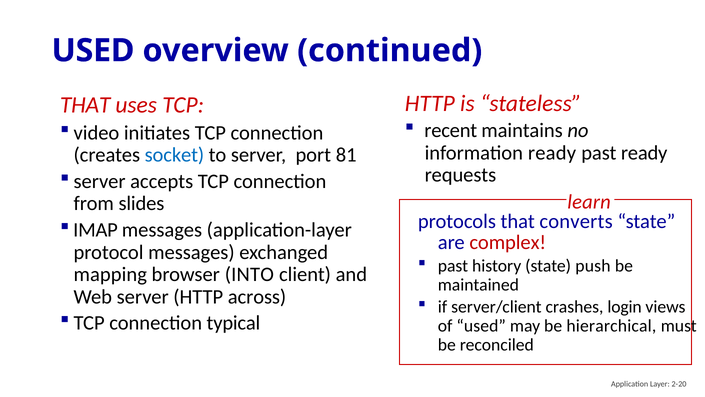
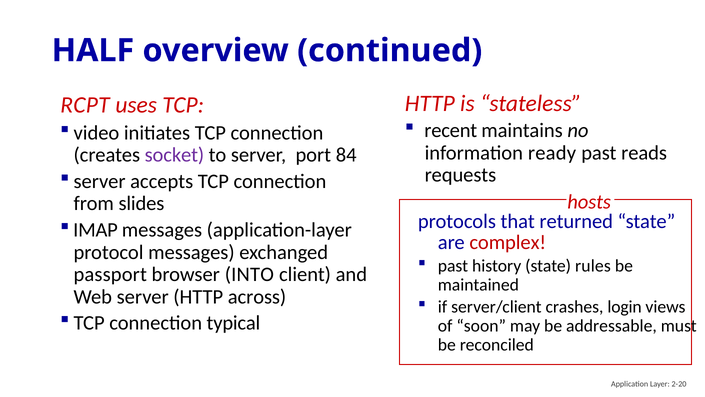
USED: USED -> HALF (93, 51)
THAT: THAT -> RCPT (85, 105)
past ready: ready -> reads (644, 153)
socket colour: blue -> purple (174, 155)
81: 81 -> 84 (346, 155)
learn: learn -> hosts (589, 202)
converts: converts -> returned (576, 221)
push: push -> rules (593, 266)
mapping: mapping -> passport (110, 274)
of used: used -> soon (481, 326)
hierarchical: hierarchical -> addressable (611, 326)
